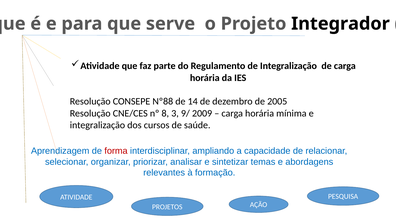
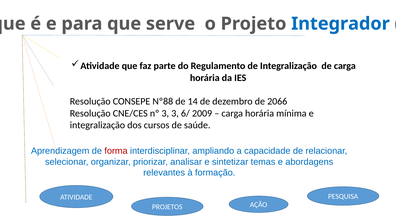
Integrador colour: black -> blue (340, 24)
2005: 2005 -> 2066 (277, 102)
nº 8: 8 -> 3 (165, 114)
9/: 9/ -> 6/ (185, 114)
